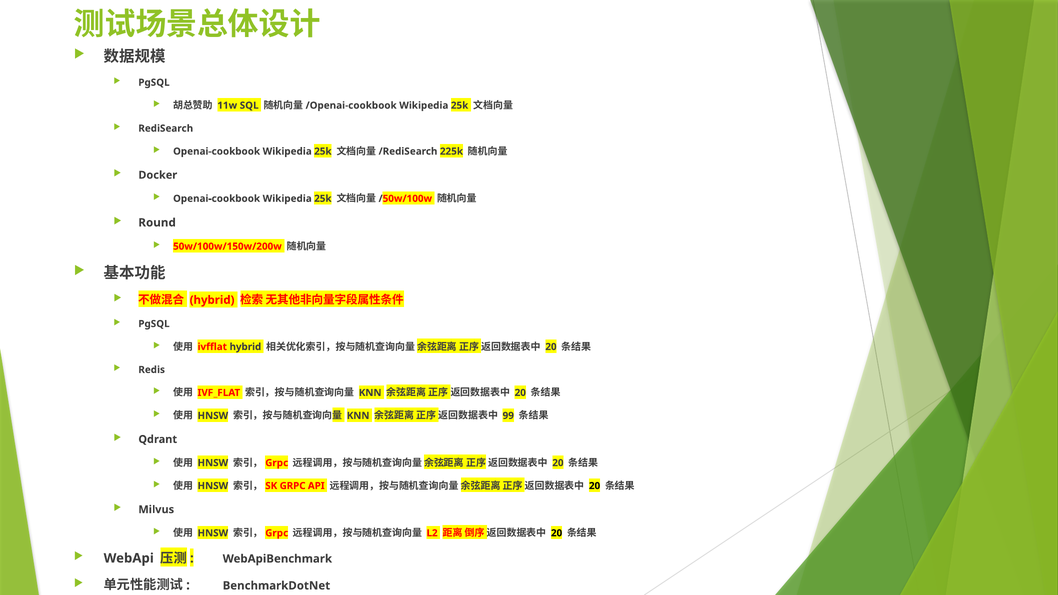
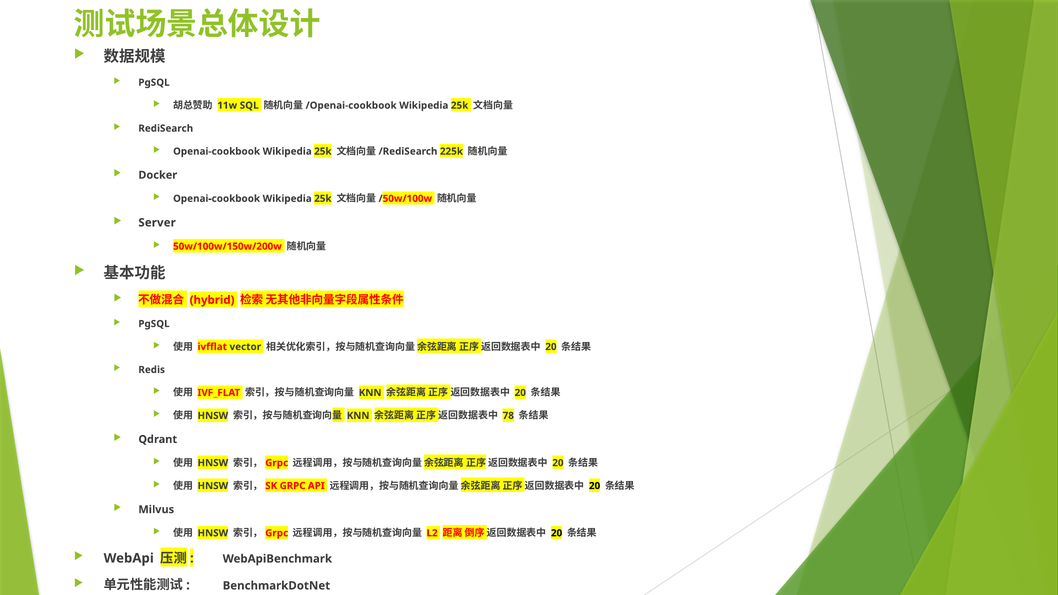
Round: Round -> Server (157, 223)
ivfflat hybrid: hybrid -> vector (245, 347)
99: 99 -> 78 (508, 416)
